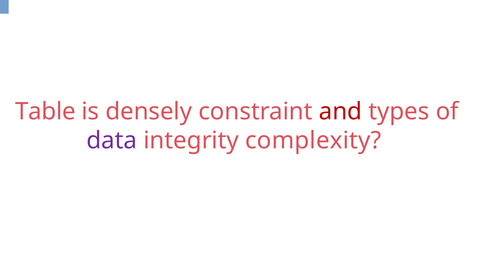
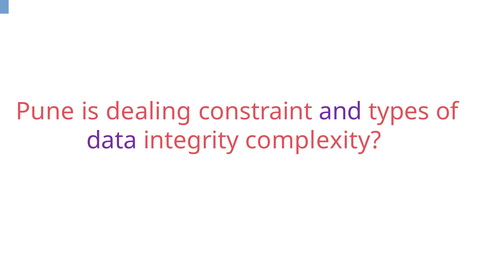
Table: Table -> Pune (45, 112)
densely: densely -> dealing (149, 112)
and colour: red -> purple (341, 112)
